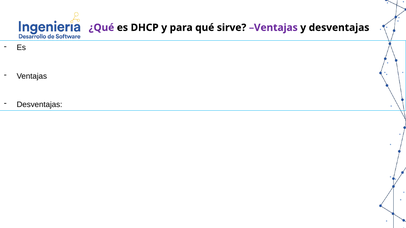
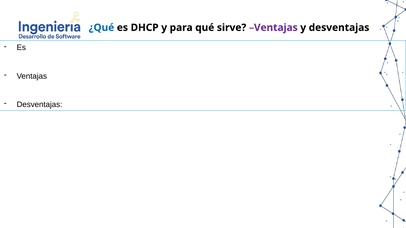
¿Qué colour: purple -> blue (101, 28)
